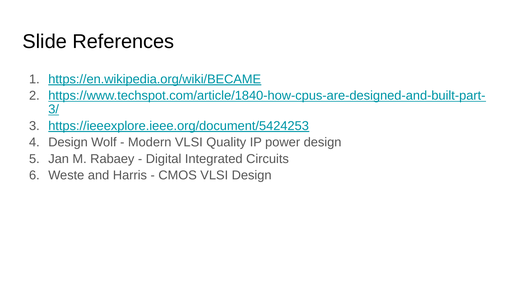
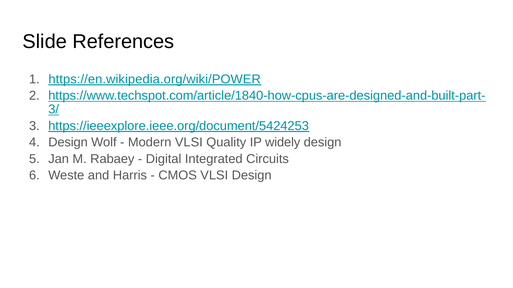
https://en.wikipedia.org/wiki/BECAME: https://en.wikipedia.org/wiki/BECAME -> https://en.wikipedia.org/wiki/POWER (155, 79)
power: power -> widely (283, 143)
